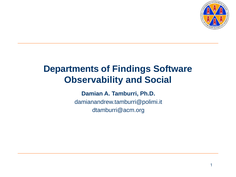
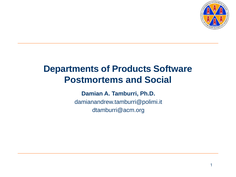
Findings: Findings -> Products (132, 69)
Observability: Observability -> Postmortems (94, 80)
